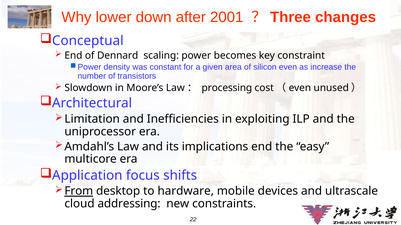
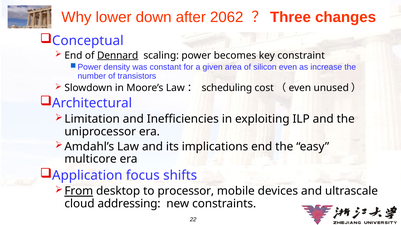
2001: 2001 -> 2062 (227, 17)
Dennard underline: none -> present (118, 56)
processing: processing -> scheduling (227, 88)
hardware: hardware -> processor (186, 192)
